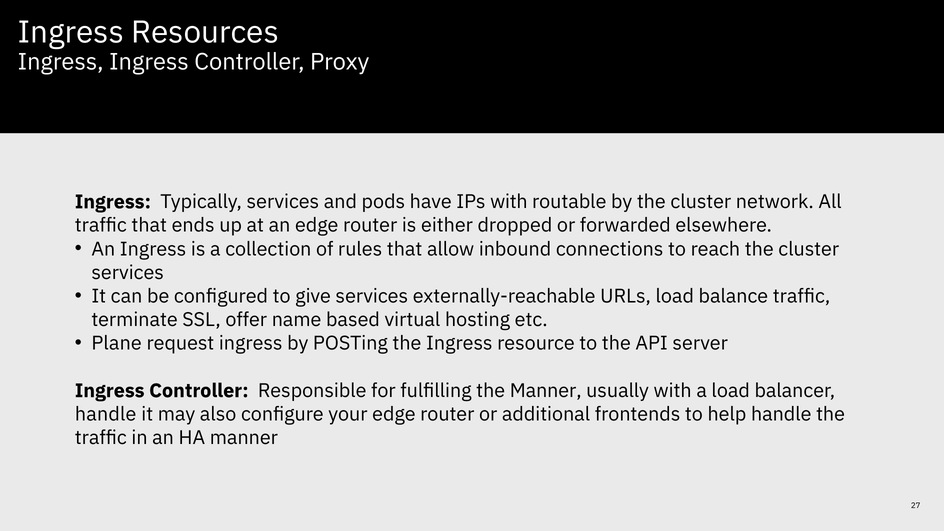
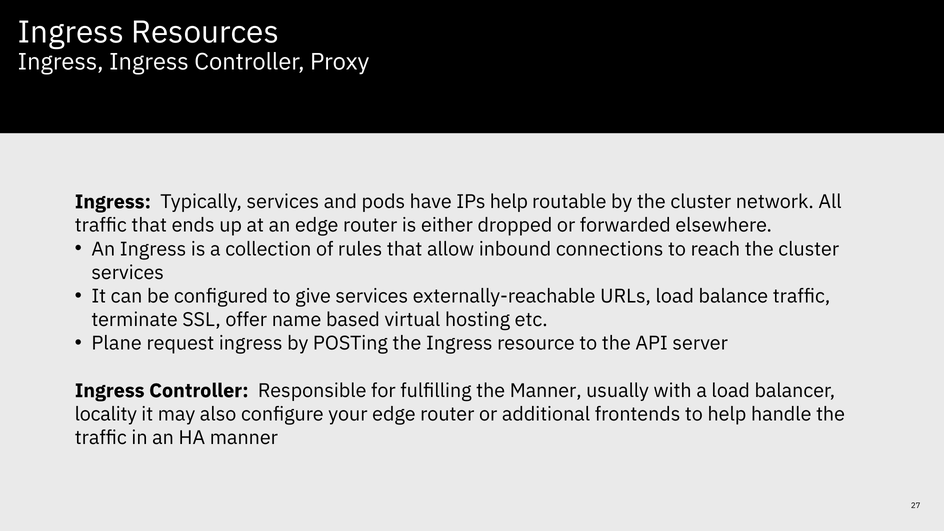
IPs with: with -> help (509, 202)
handle: handle -> locality (106, 414)
